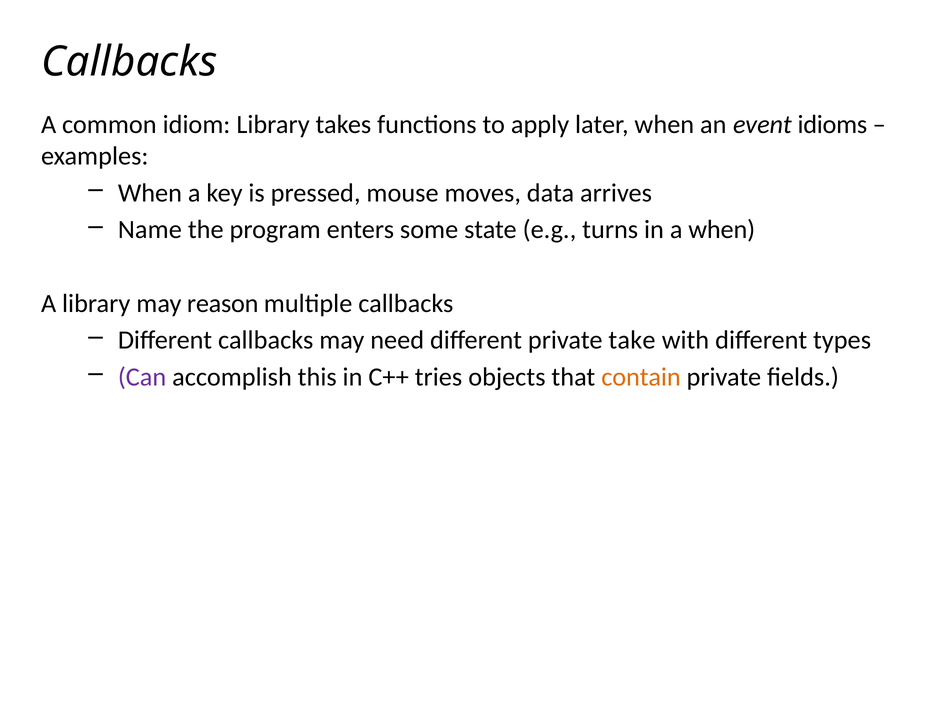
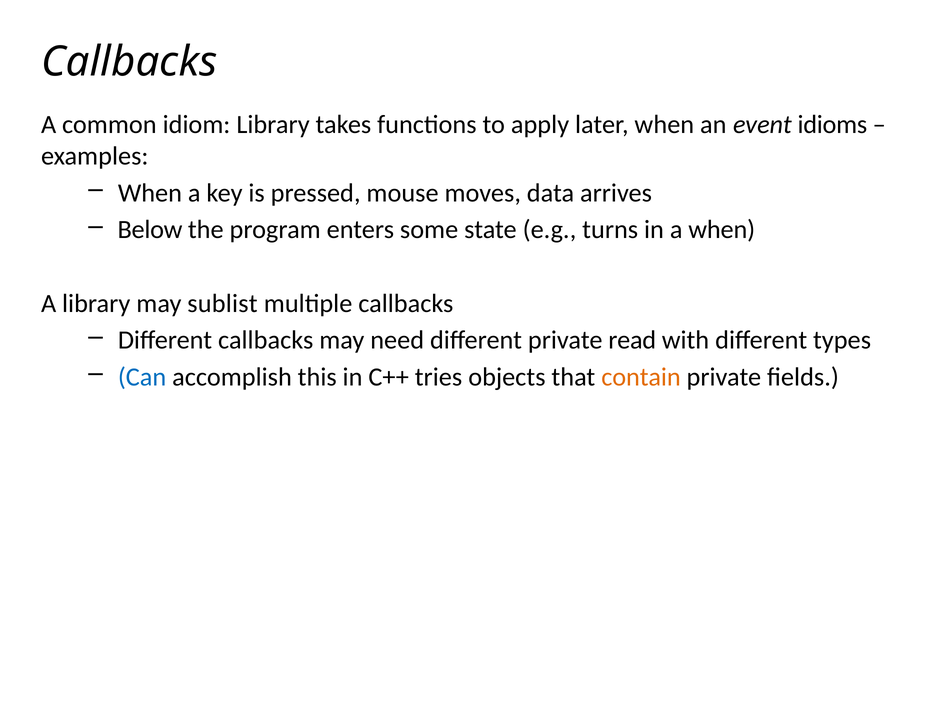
Name: Name -> Below (150, 230)
reason: reason -> sublist (222, 304)
take: take -> read (632, 340)
Can colour: purple -> blue (142, 377)
